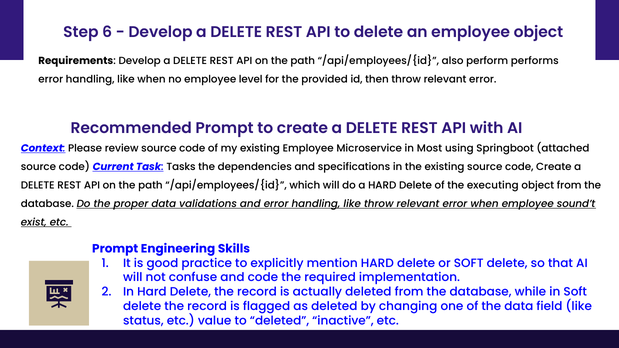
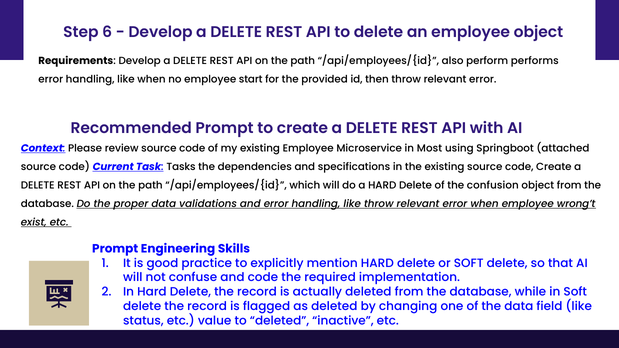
level: level -> start (251, 79)
executing: executing -> confusion (493, 185)
sound’t: sound’t -> wrong’t (576, 204)
